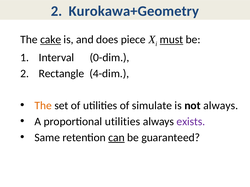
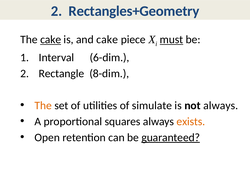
Kurokawa+Geometry: Kurokawa+Geometry -> Rectangles+Geometry (134, 11)
and does: does -> cake (107, 40)
0-dim: 0-dim -> 6-dim (110, 58)
4-dim: 4-dim -> 8-dim (109, 74)
proportional utilities: utilities -> squares (123, 122)
exists colour: purple -> orange (191, 122)
Same: Same -> Open (47, 138)
can underline: present -> none (116, 138)
guaranteed underline: none -> present (171, 138)
